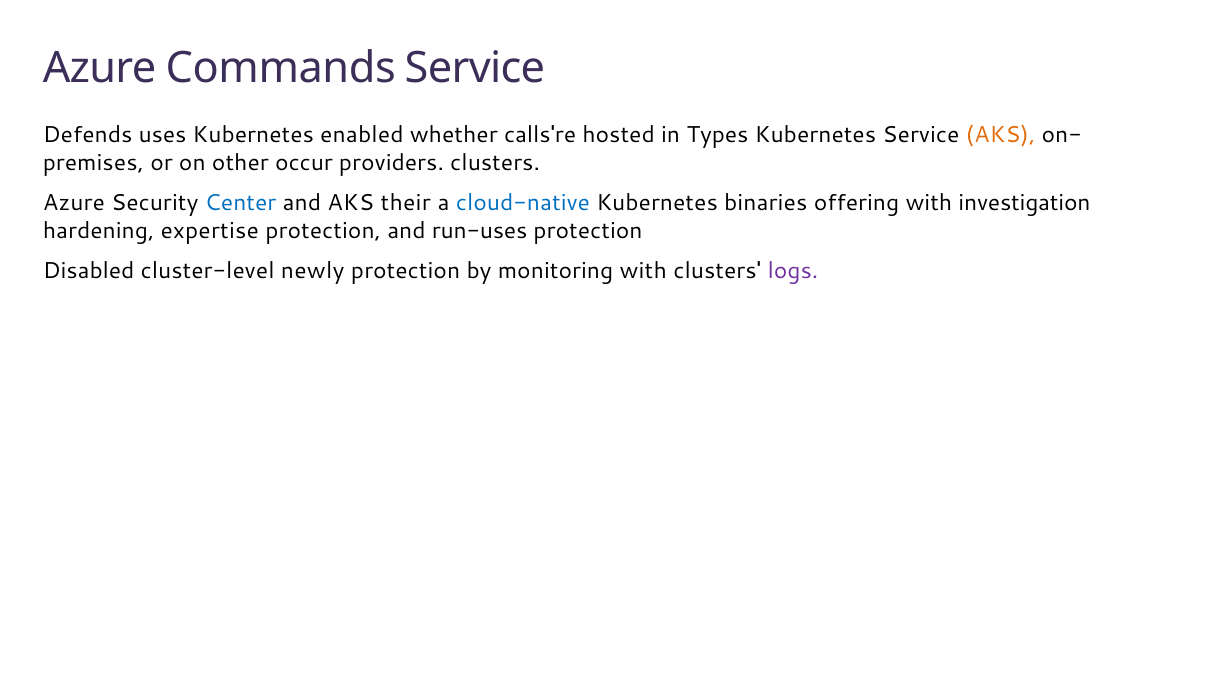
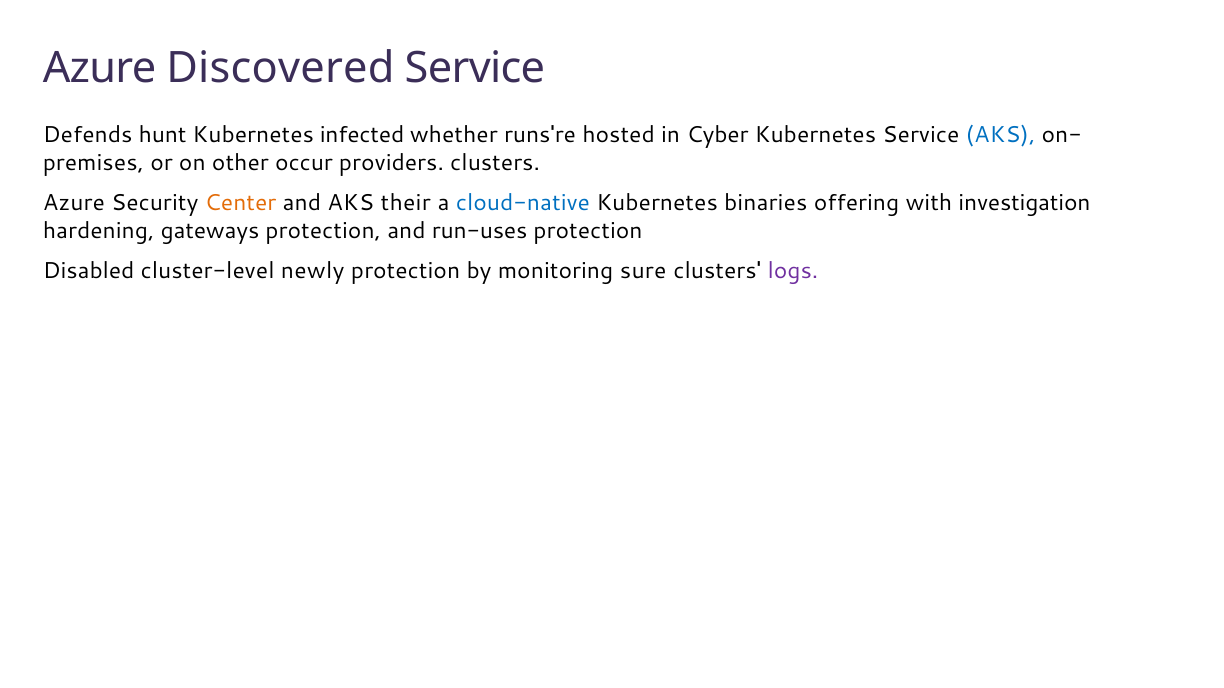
Commands: Commands -> Discovered (280, 68)
uses: uses -> hunt (163, 135)
enabled: enabled -> infected (362, 135)
calls're: calls're -> runs're (540, 135)
Types: Types -> Cyber (718, 135)
AKS colour: orange -> blue (1001, 135)
Center colour: blue -> orange (241, 203)
expertise: expertise -> gateways (210, 231)
monitoring with: with -> sure (643, 271)
